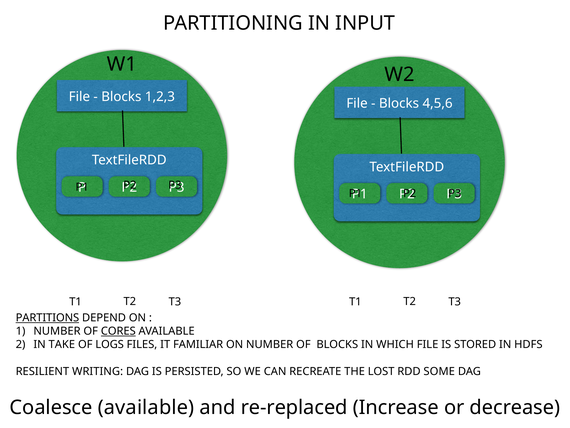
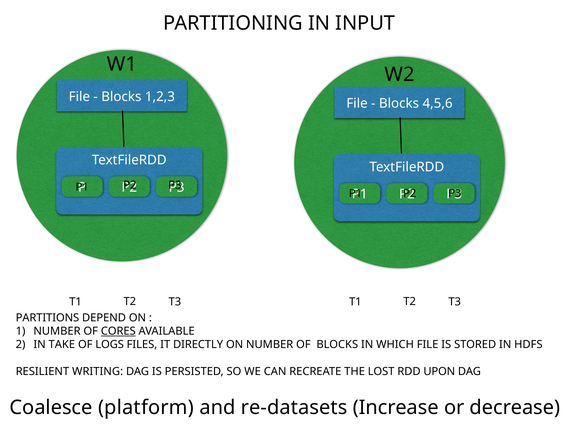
PARTITIONS underline: present -> none (47, 317)
FAMILIAR: FAMILIAR -> DIRECTLY (198, 344)
SOME: SOME -> UPON (439, 371)
Coalesce available: available -> platform (146, 407)
re-replaced: re-replaced -> re-datasets (294, 407)
